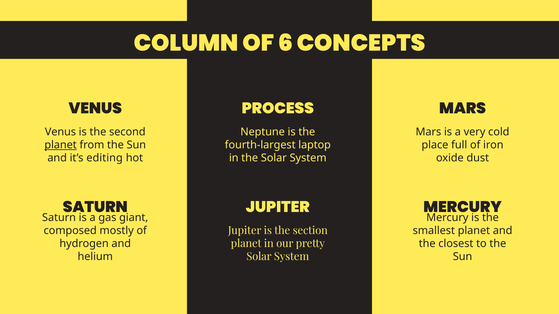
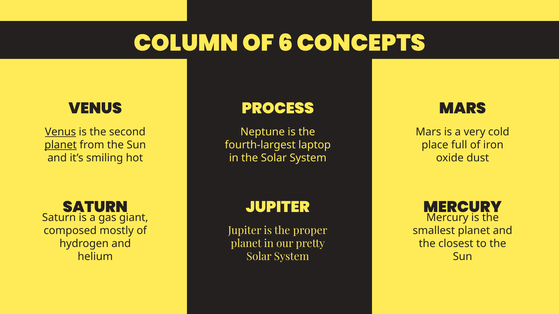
Venus underline: none -> present (60, 132)
editing: editing -> smiling (105, 158)
section: section -> proper (310, 231)
